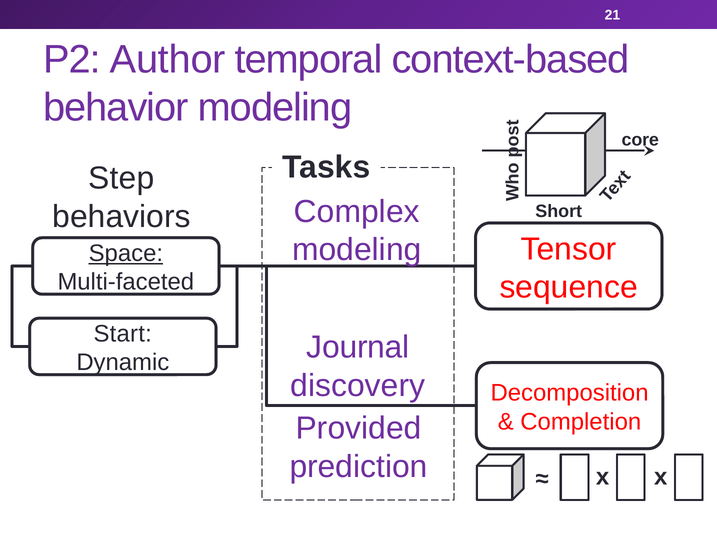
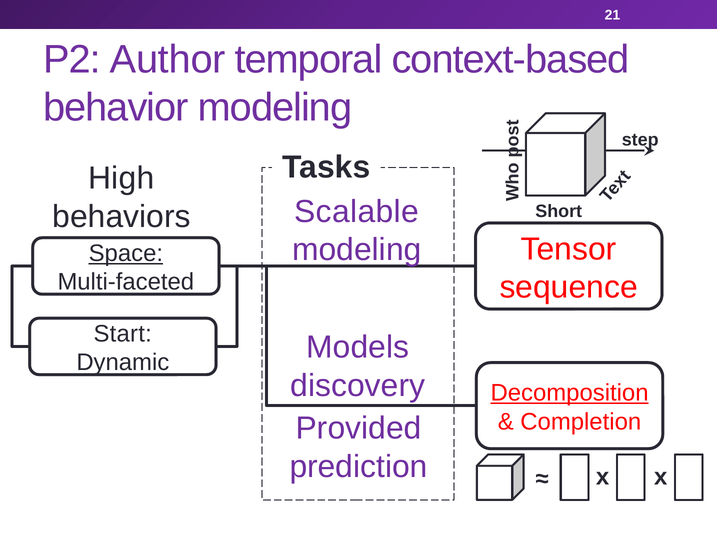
core: core -> step (640, 140)
Step: Step -> High (121, 178)
Complex: Complex -> Scalable (357, 211)
Journal: Journal -> Models (358, 347)
Decomposition underline: none -> present (570, 393)
